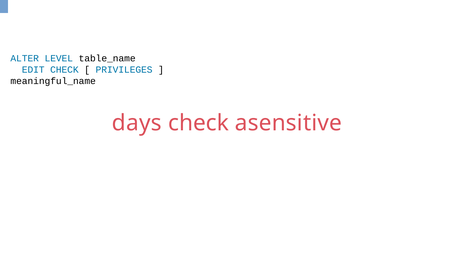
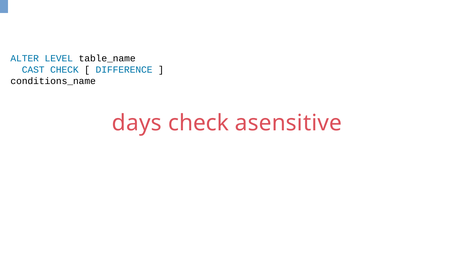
EDIT: EDIT -> CAST (33, 70)
PRIVILEGES: PRIVILEGES -> DIFFERENCE (124, 70)
meaningful_name: meaningful_name -> conditions_name (53, 81)
